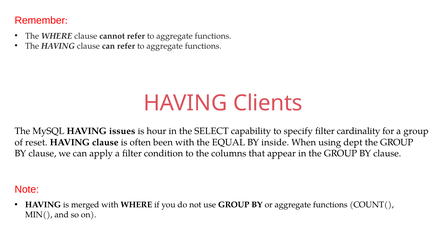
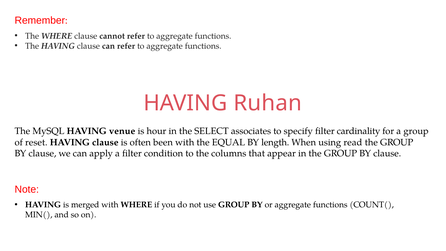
Clients: Clients -> Ruhan (268, 103)
issues: issues -> venue (122, 131)
capability: capability -> associates (251, 131)
inside: inside -> length (275, 142)
dept: dept -> read (353, 142)
